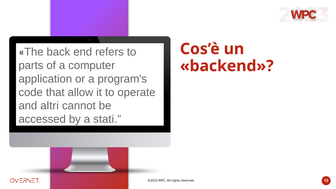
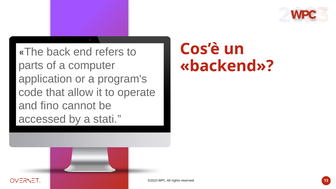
altri: altri -> fino (50, 106)
